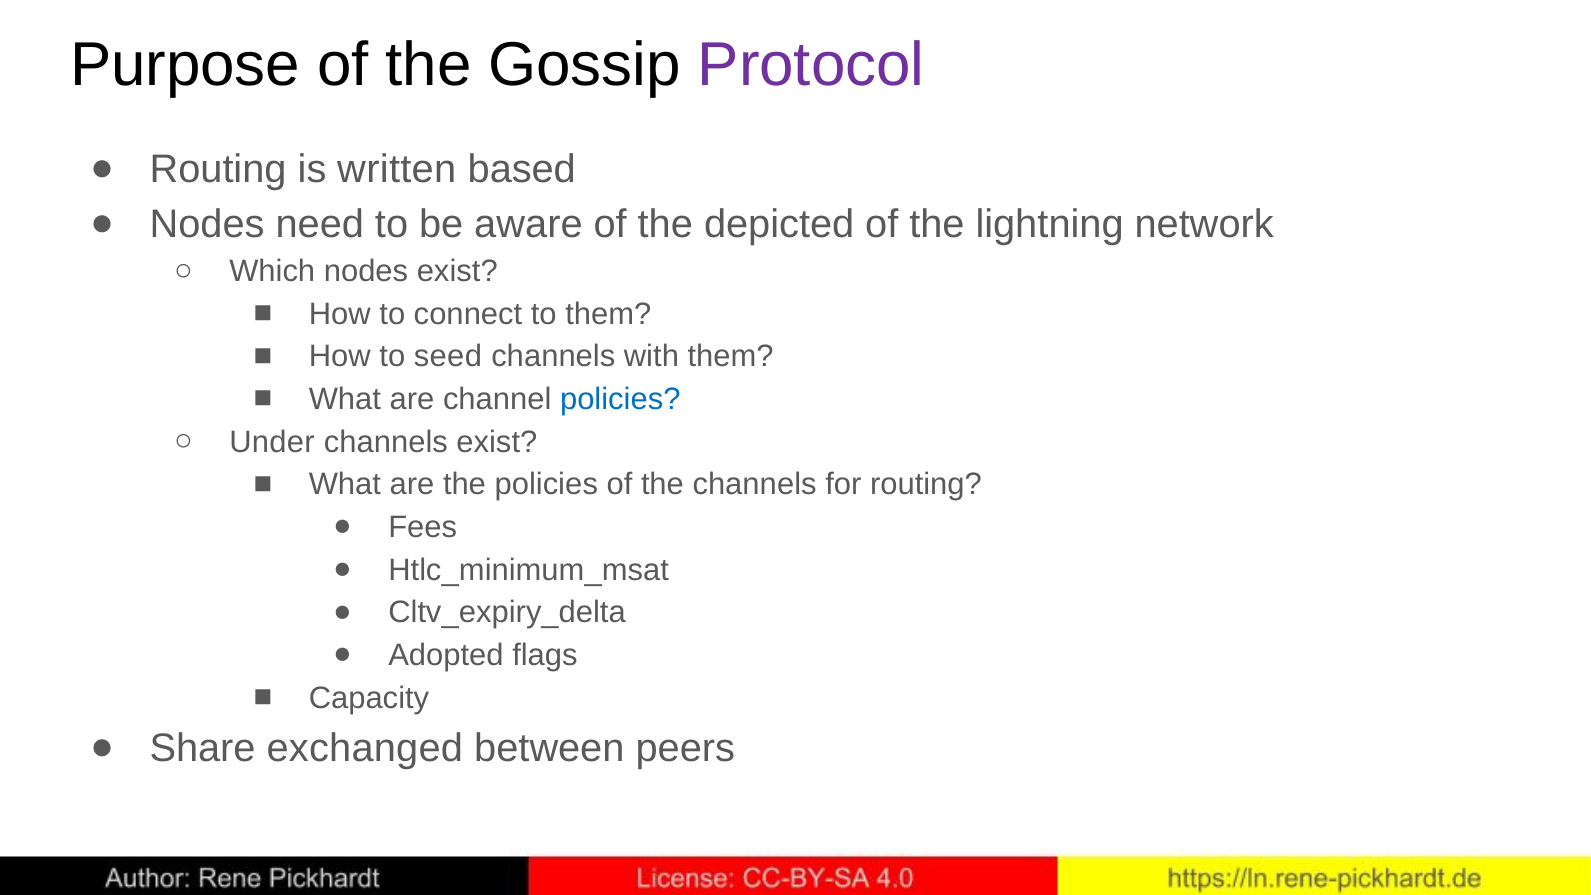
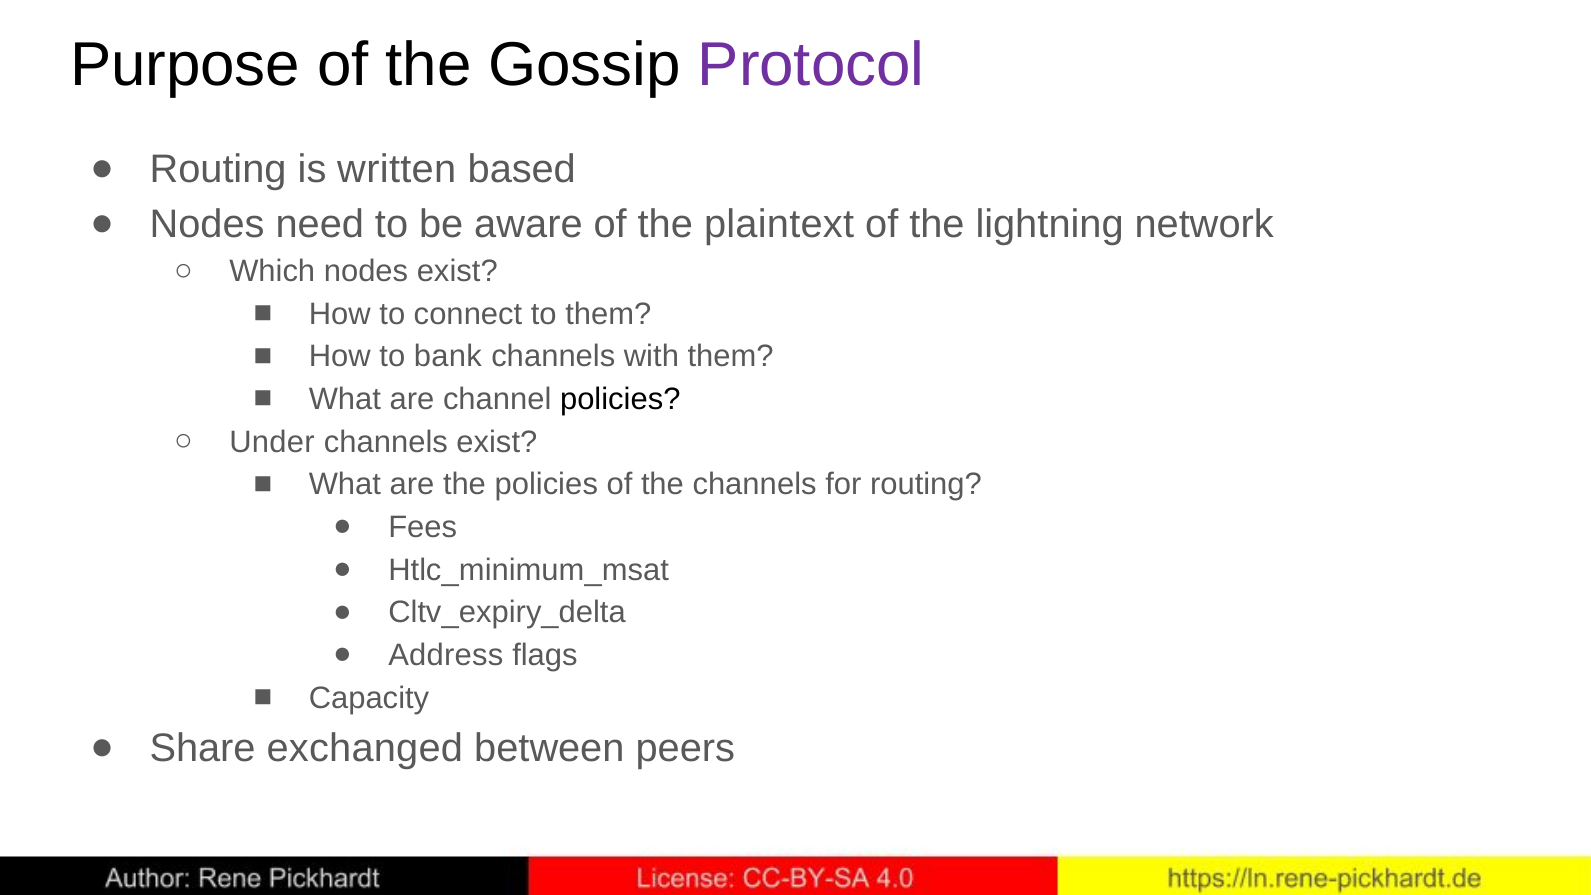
depicted: depicted -> plaintext (779, 224)
seed: seed -> bank (448, 357)
policies colour: blue -> black (620, 399)
Adopted: Adopted -> Address (446, 655)
